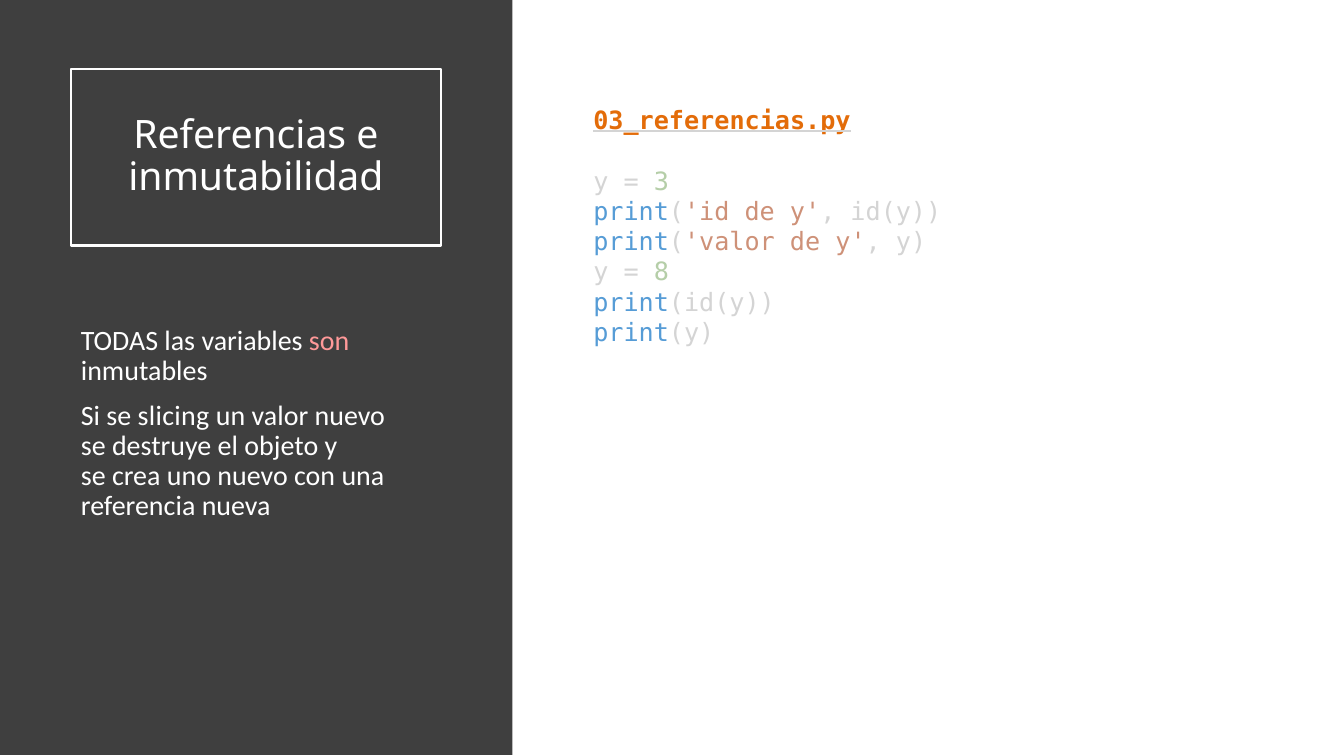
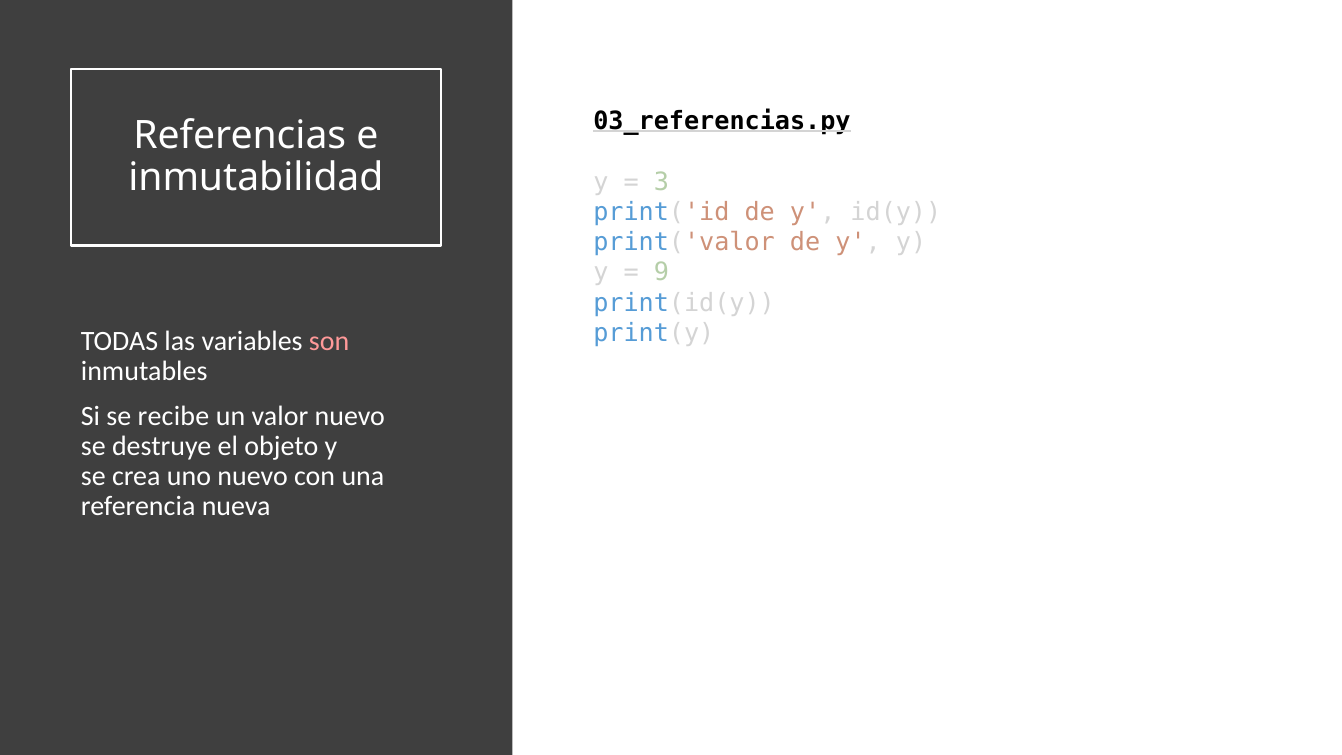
03_referencias.py colour: orange -> black (722, 122)
8: 8 -> 9 (661, 272)
slicing: slicing -> recibe (173, 416)
